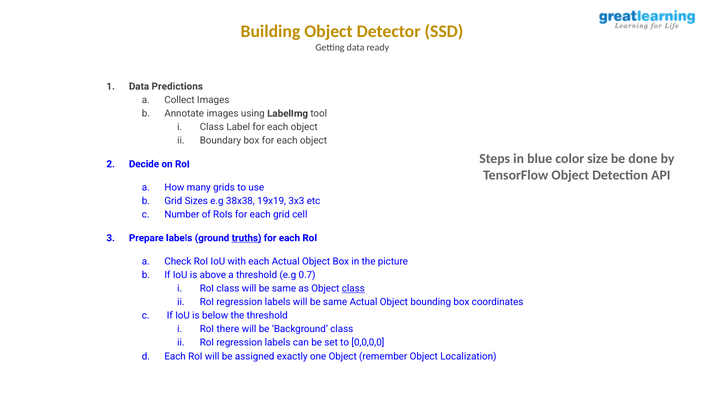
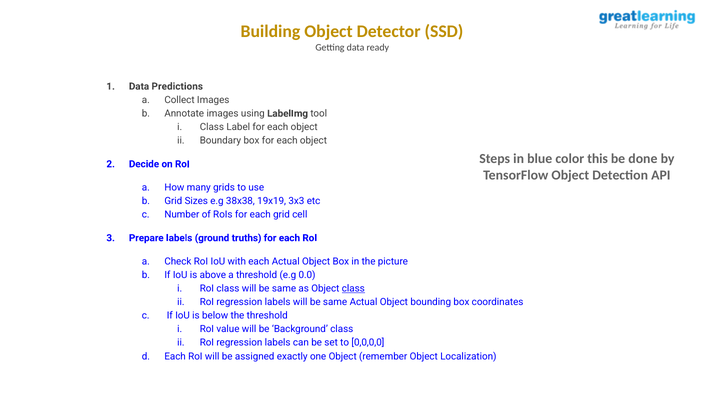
size: size -> this (598, 159)
truths underline: present -> none (247, 238)
0.7: 0.7 -> 0.0 (307, 275)
there: there -> value (228, 329)
